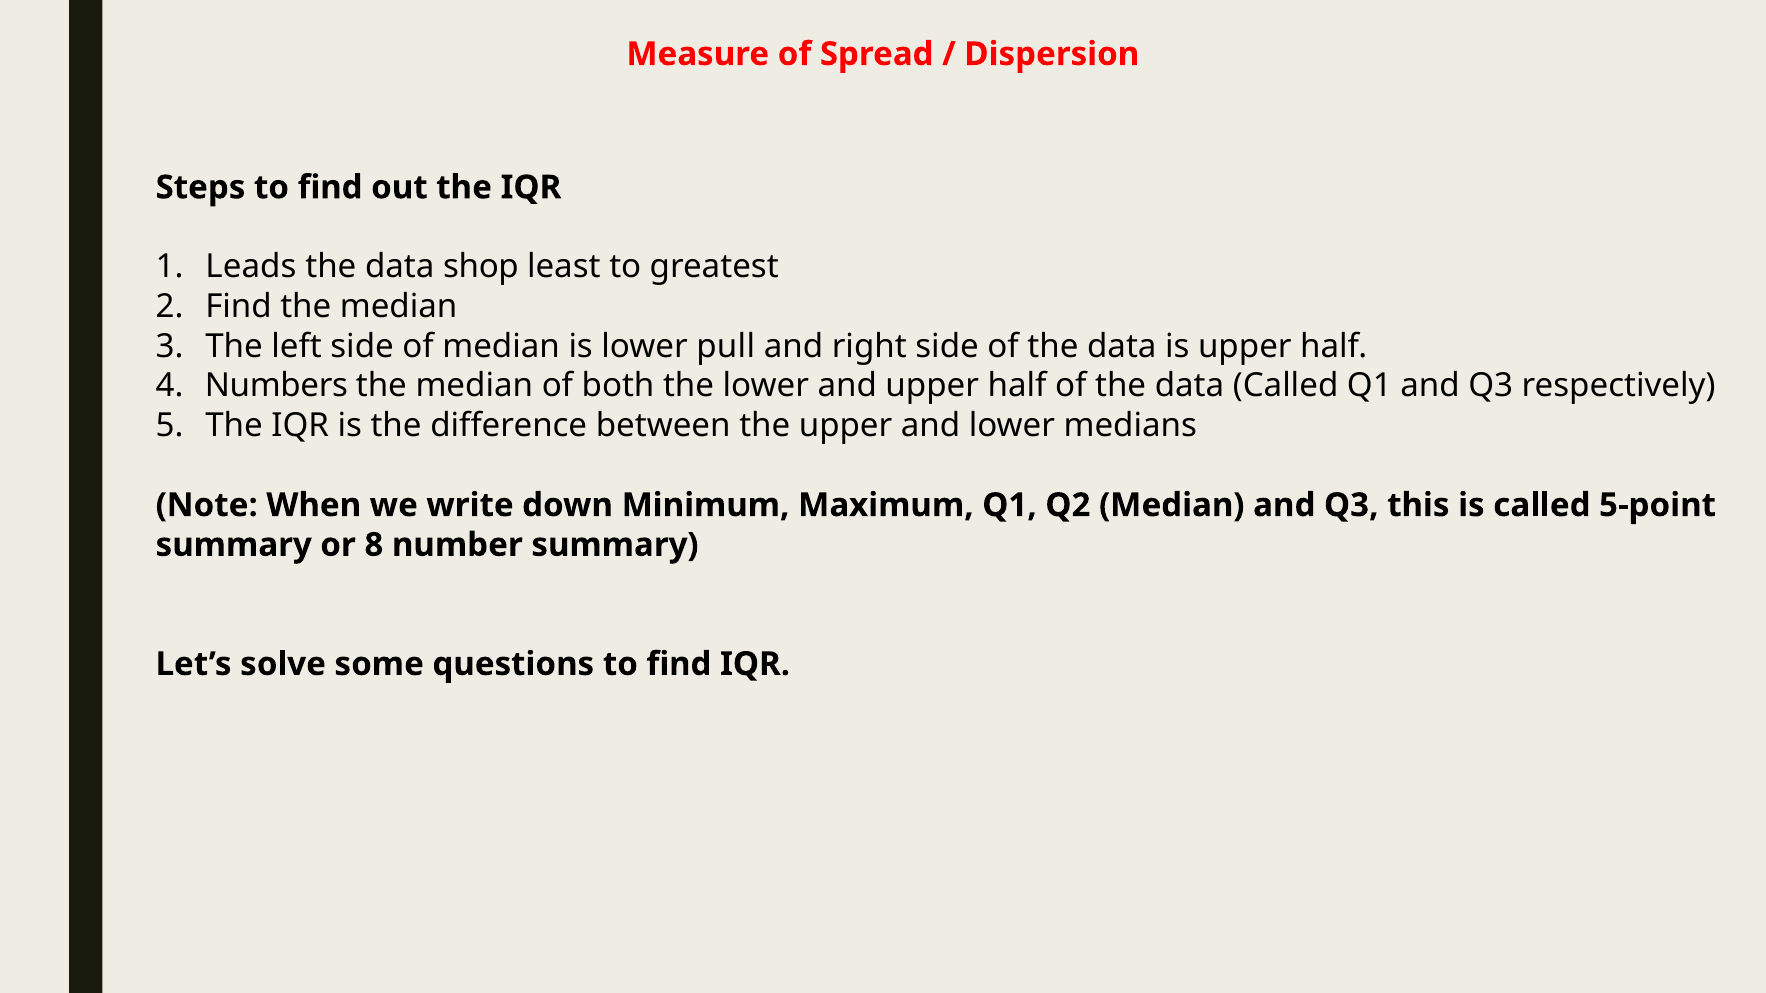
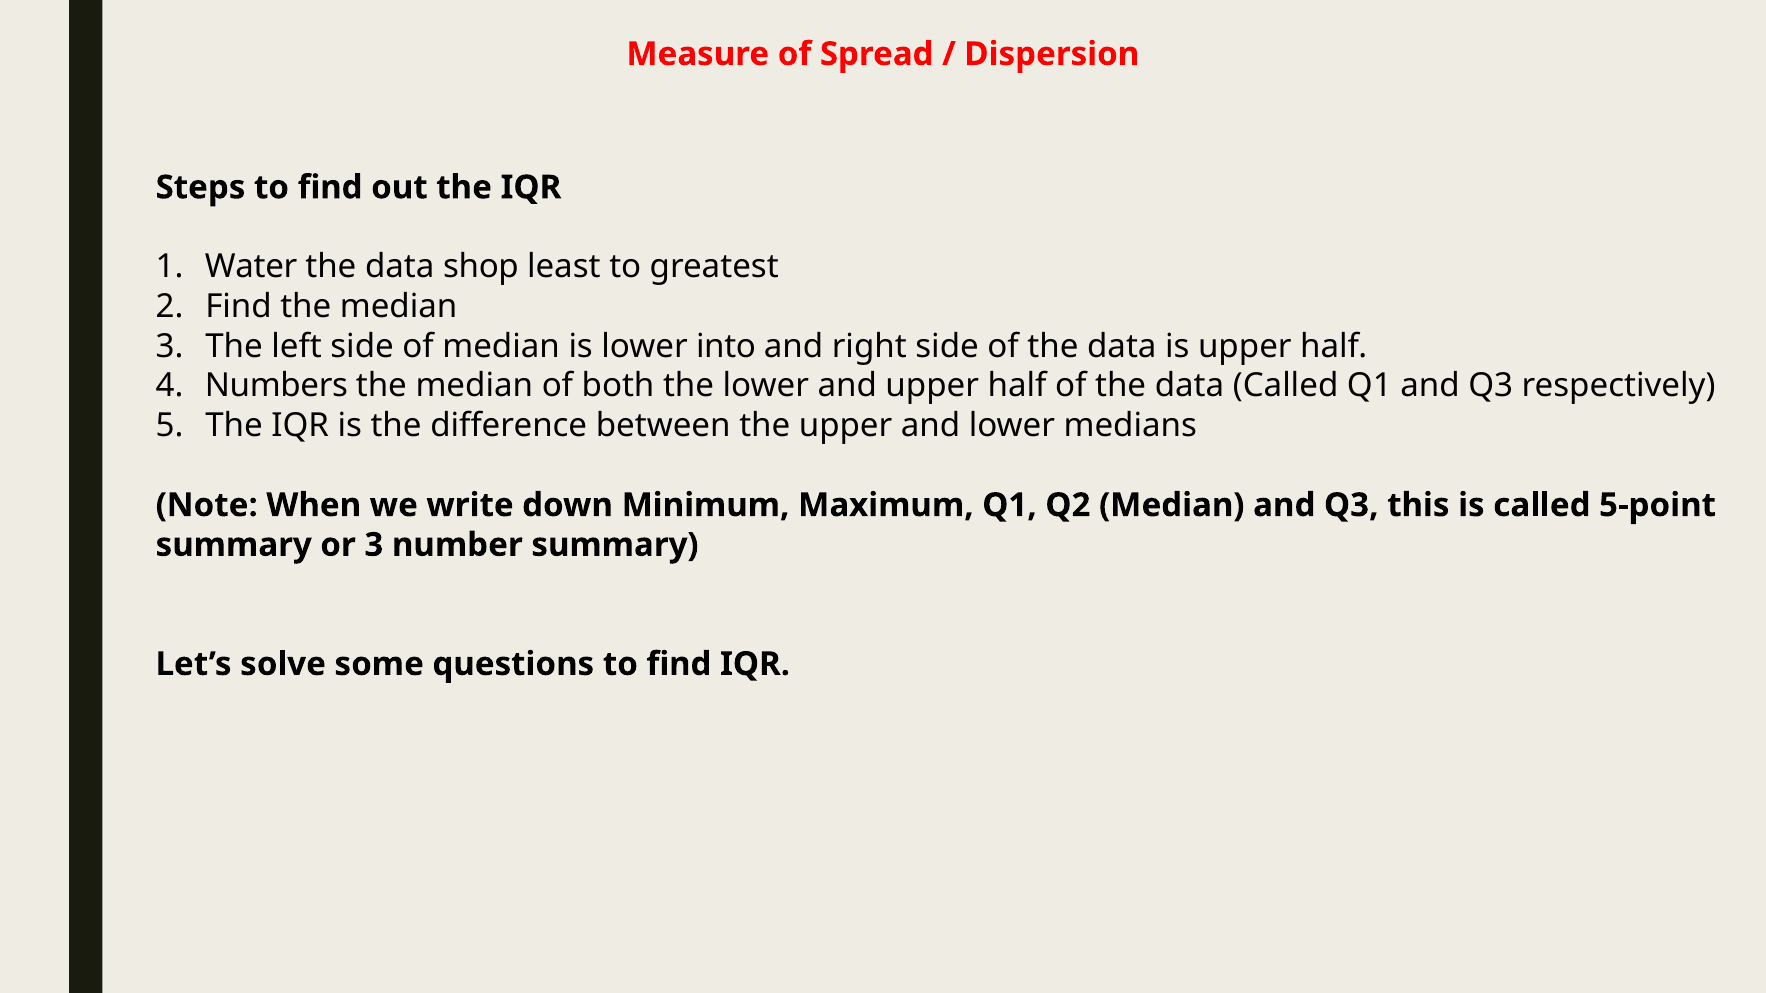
Leads: Leads -> Water (251, 267)
pull: pull -> into (726, 346)
or 8: 8 -> 3 (374, 545)
